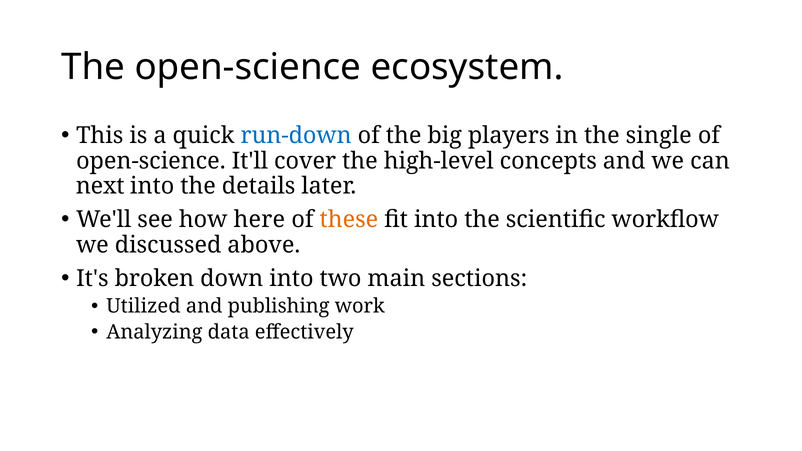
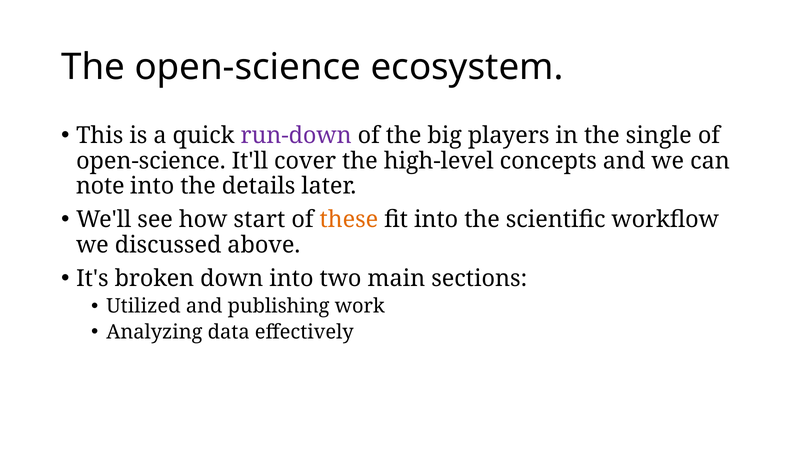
run-down colour: blue -> purple (296, 136)
next: next -> note (100, 186)
here: here -> start (259, 220)
